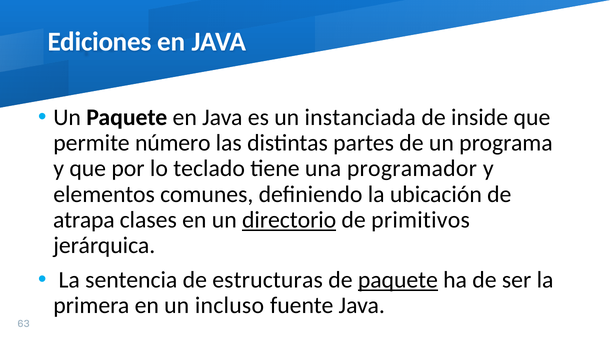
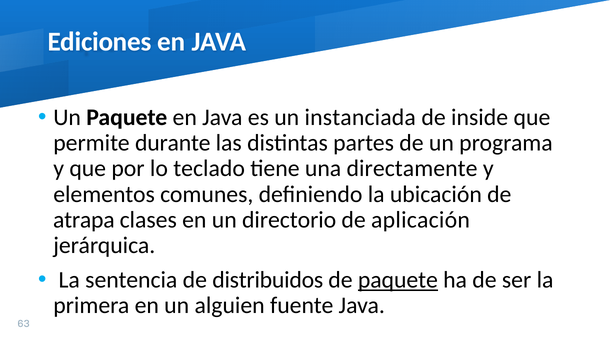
número: número -> durante (173, 143)
programador: programador -> directamente (412, 168)
directorio underline: present -> none (289, 220)
primitivos: primitivos -> aplicación (421, 220)
estructuras: estructuras -> distribuidos (268, 280)
incluso: incluso -> alguien (230, 305)
